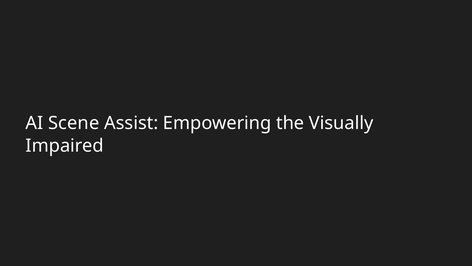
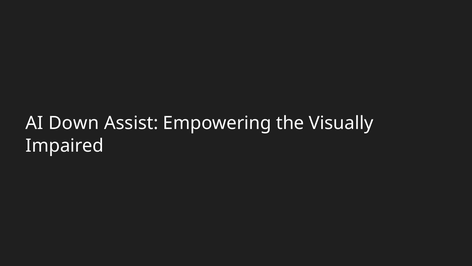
Scene: Scene -> Down (74, 123)
